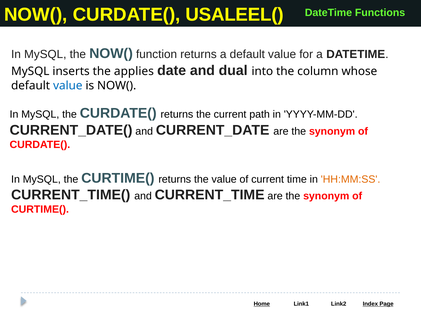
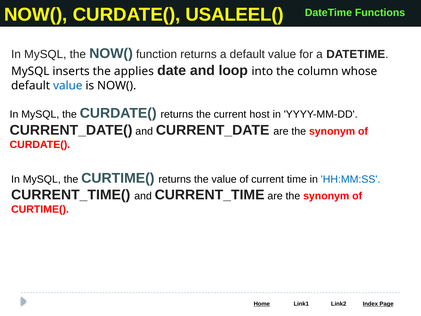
dual: dual -> loop (233, 70)
path: path -> host (260, 114)
HH:MM:SS colour: orange -> blue (351, 179)
